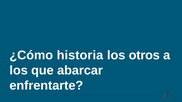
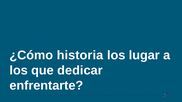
otros: otros -> lugar (144, 55)
abarcar: abarcar -> dedicar (80, 71)
